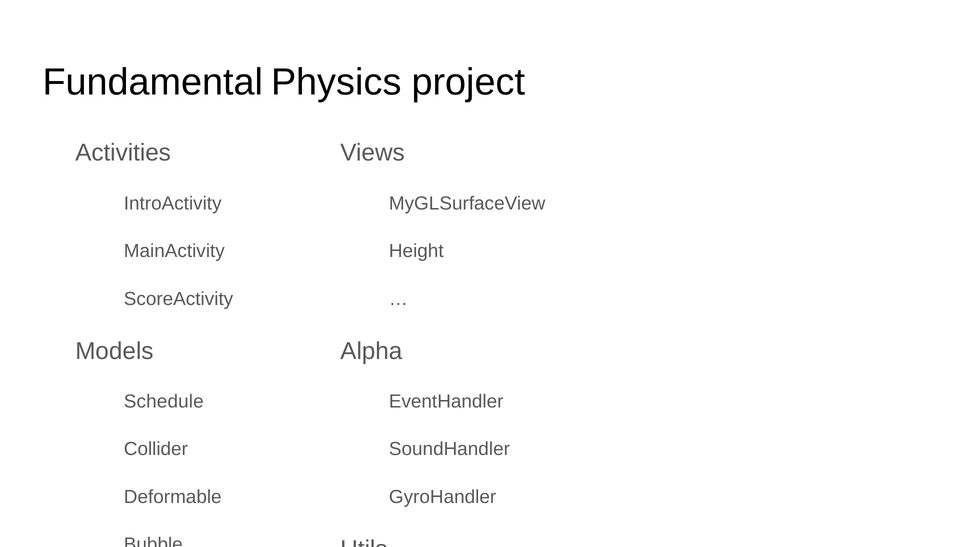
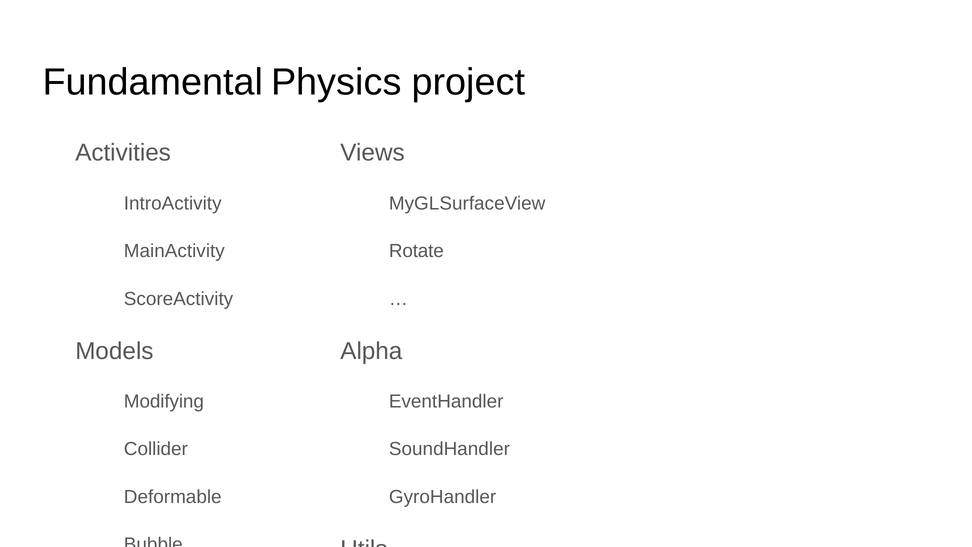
Height: Height -> Rotate (416, 251)
Schedule: Schedule -> Modifying (164, 401)
